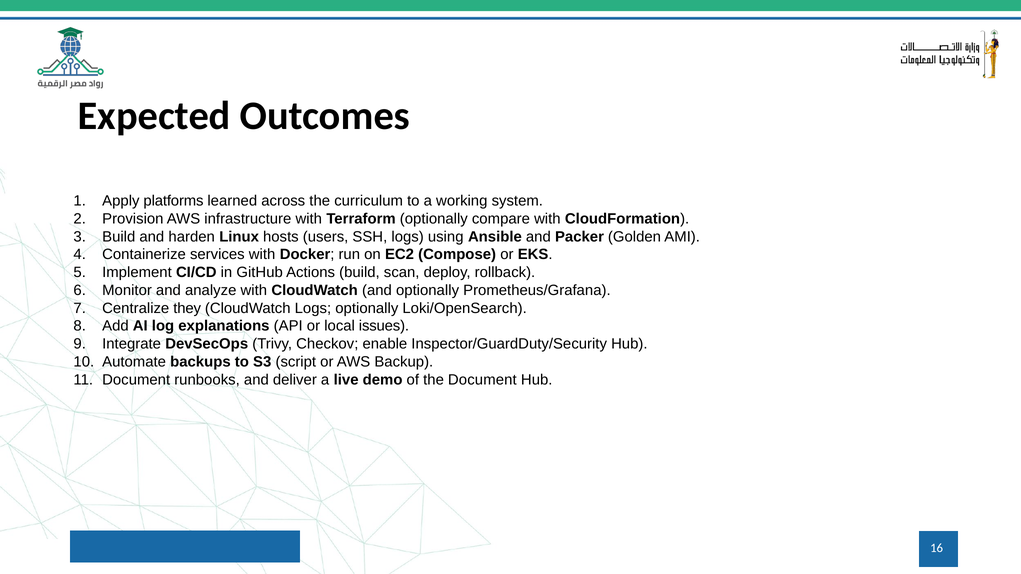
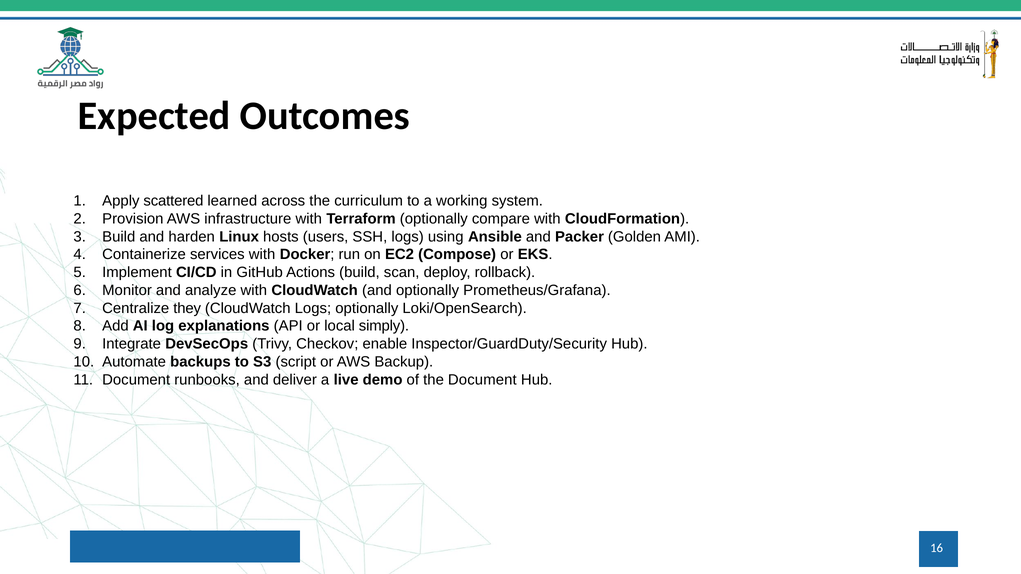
platforms: platforms -> scattered (174, 201)
issues: issues -> simply (384, 326)
